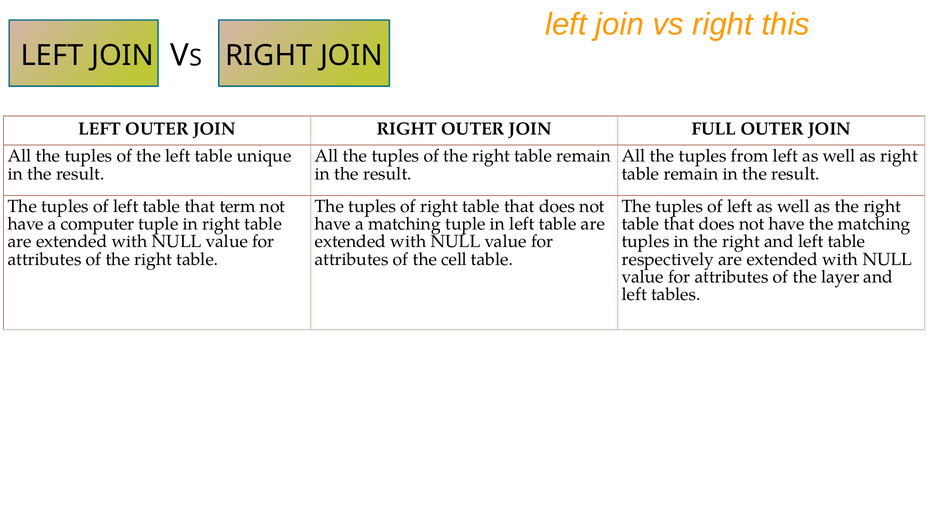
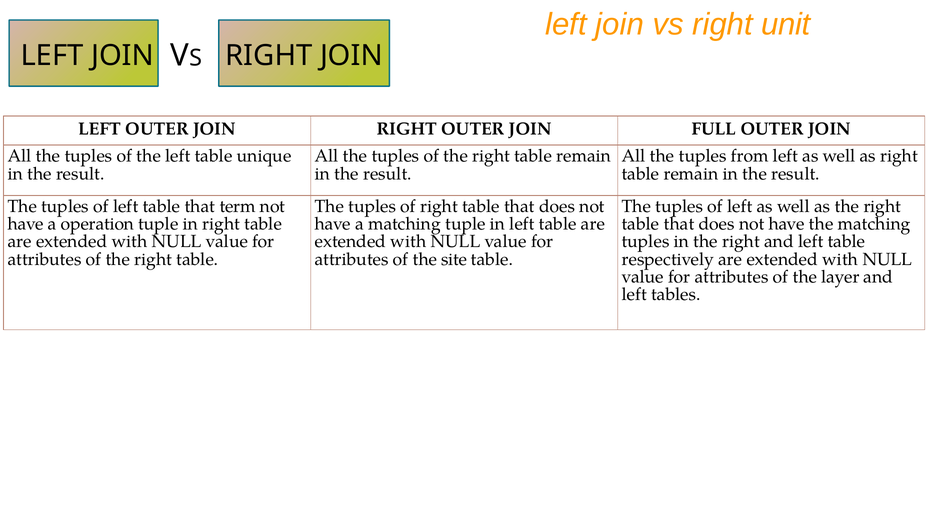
this: this -> unit (786, 24)
computer: computer -> operation (98, 224)
cell: cell -> site (454, 259)
